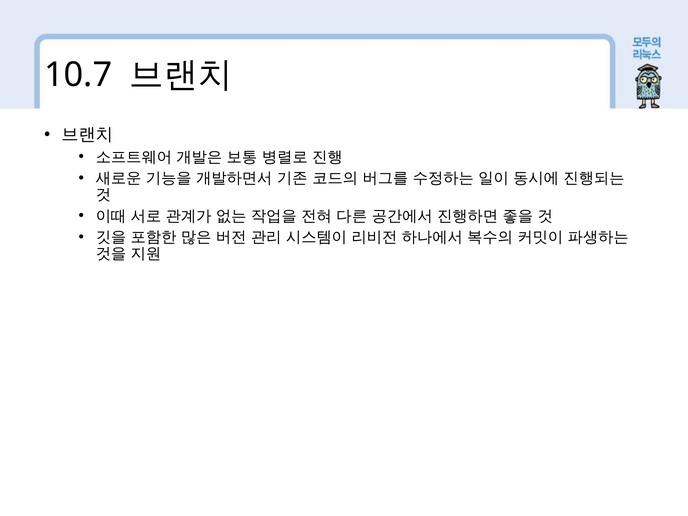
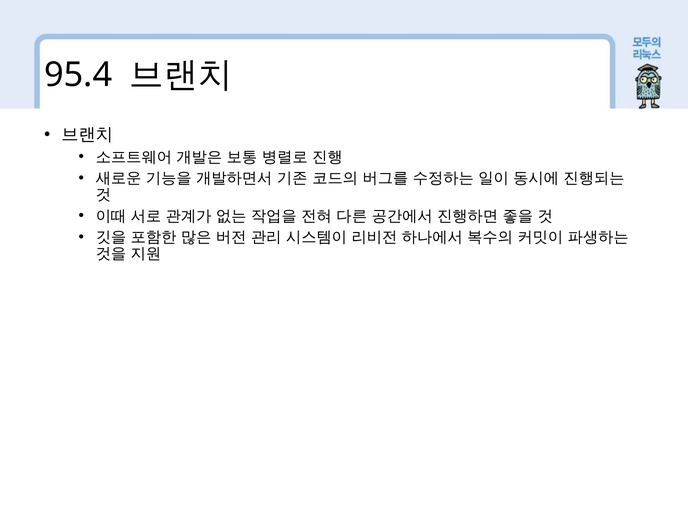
10.7: 10.7 -> 95.4 (78, 75)
